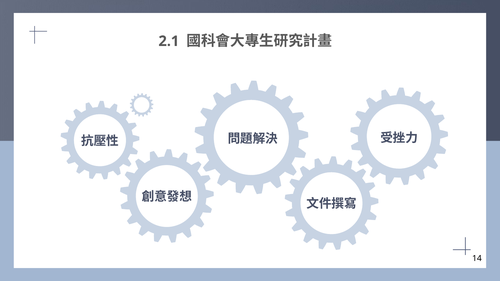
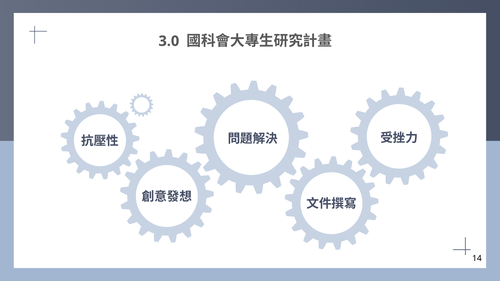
2.1: 2.1 -> 3.0 (169, 41)
